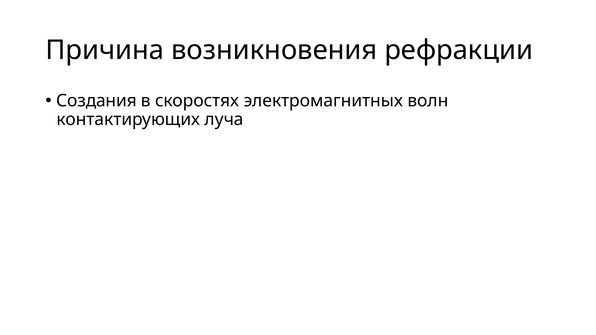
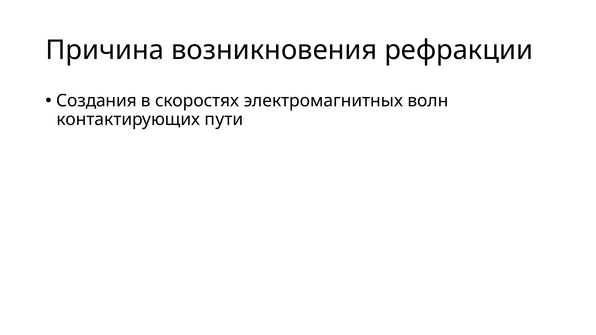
луча: луча -> пути (224, 120)
